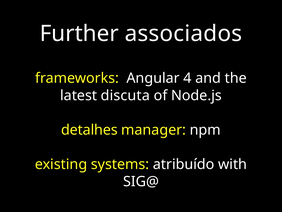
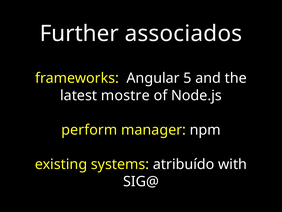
4: 4 -> 5 (187, 78)
discuta: discuta -> mostre (125, 95)
detalhes: detalhes -> perform (89, 130)
